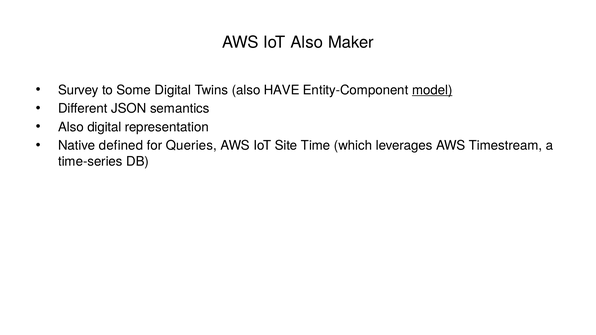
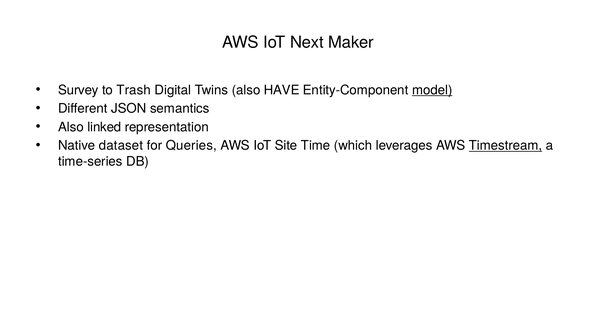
IoT Also: Also -> Next (307, 42)
Some: Some -> Trash (134, 90)
Also digital: digital -> linked (104, 127)
defined: defined -> dataset (121, 146)
Timestream underline: none -> present (505, 146)
